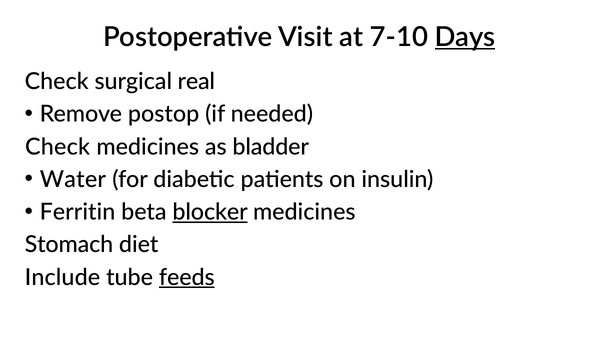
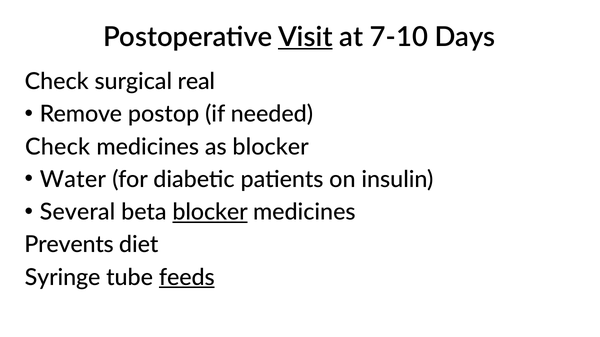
Visit underline: none -> present (305, 37)
Days underline: present -> none (465, 37)
as bladder: bladder -> blocker (271, 147)
Ferritin: Ferritin -> Several (77, 212)
Stomach: Stomach -> Prevents (69, 245)
Include: Include -> Syringe (63, 278)
